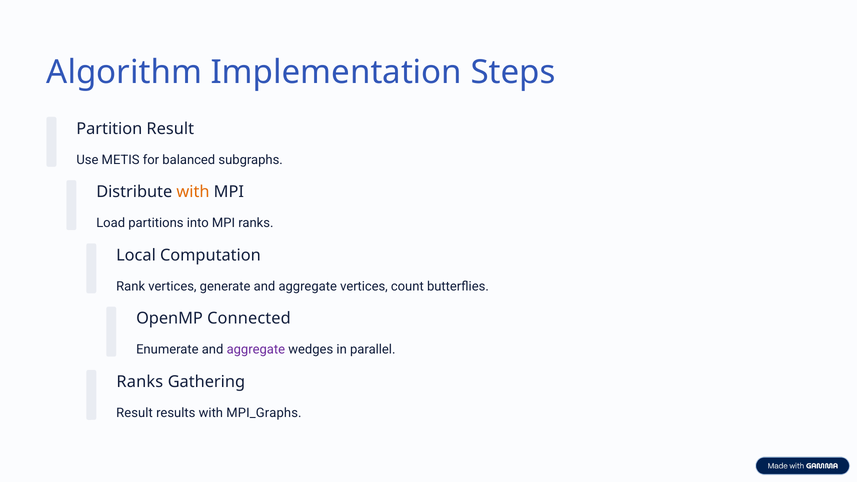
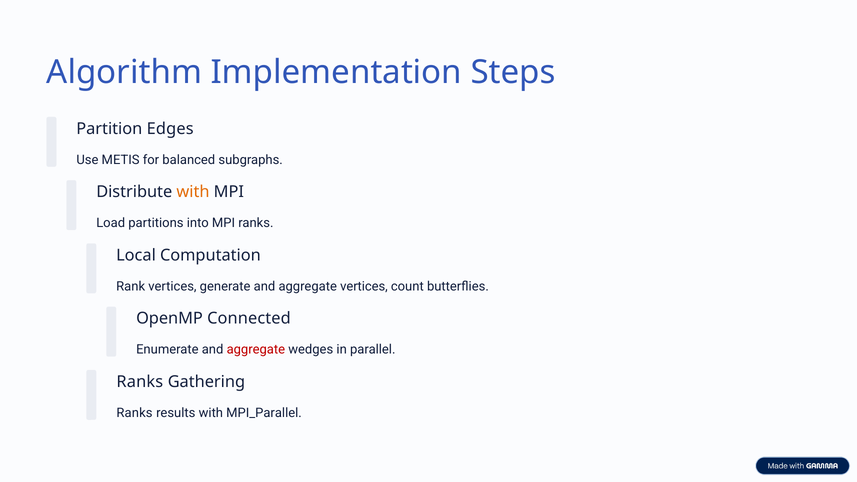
Partition Result: Result -> Edges (170, 129)
aggregate colour: purple -> red (256, 350)
Result: Result -> Ranks (135, 413)
MPI_Graphs: MPI_Graphs -> MPI_Parallel (264, 413)
